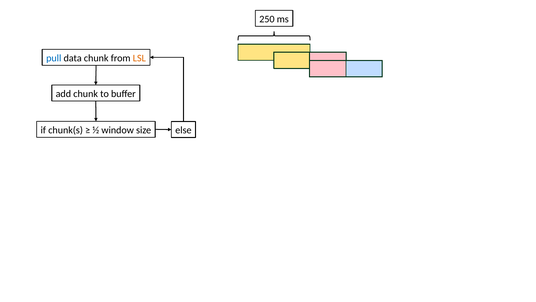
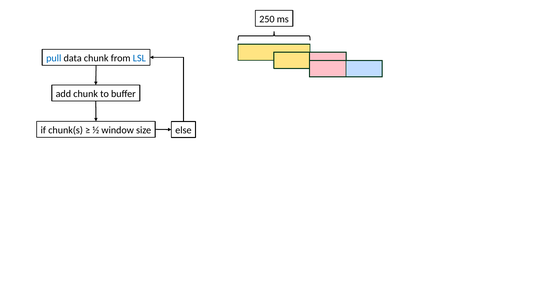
LSL colour: orange -> blue (139, 58)
